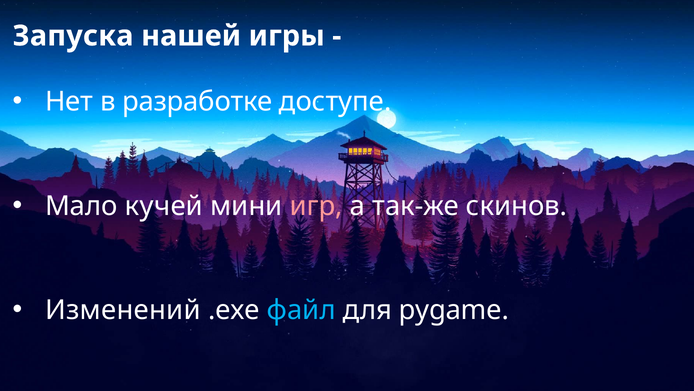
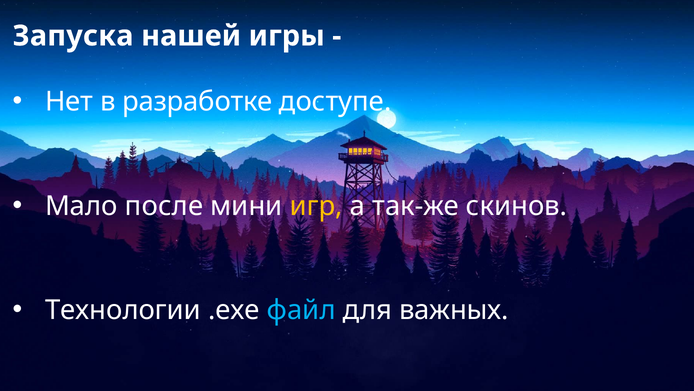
кучей: кучей -> после (164, 206)
игр colour: pink -> yellow (316, 206)
Изменений: Изменений -> Технологии (123, 310)
pygame: pygame -> важных (454, 310)
